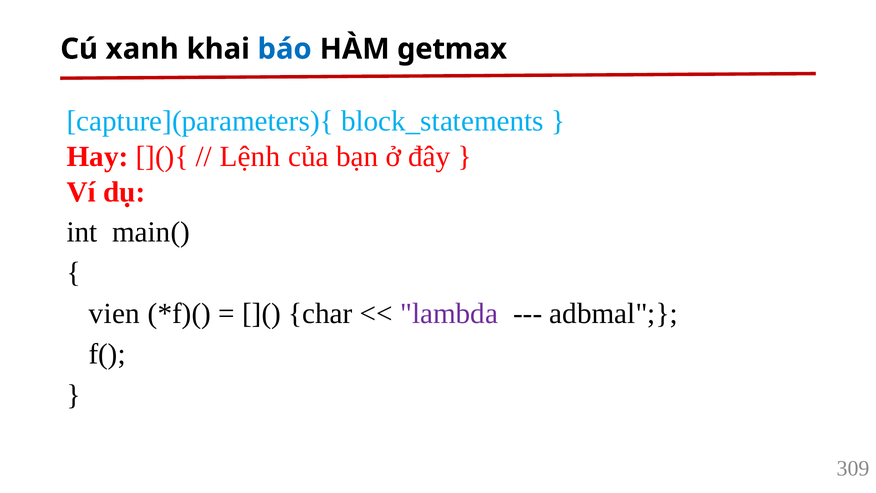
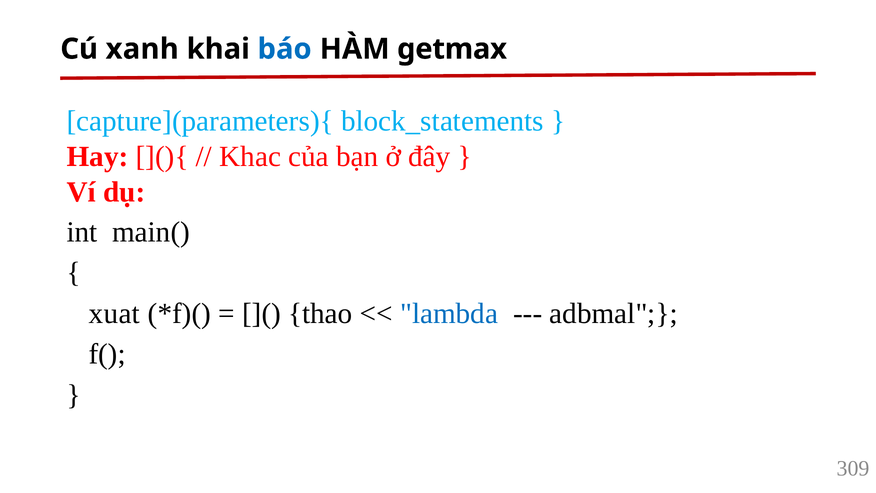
Lệnh: Lệnh -> Khac (250, 157)
vien: vien -> xuat (114, 313)
char: char -> thao (320, 313)
lambda colour: purple -> blue (449, 313)
